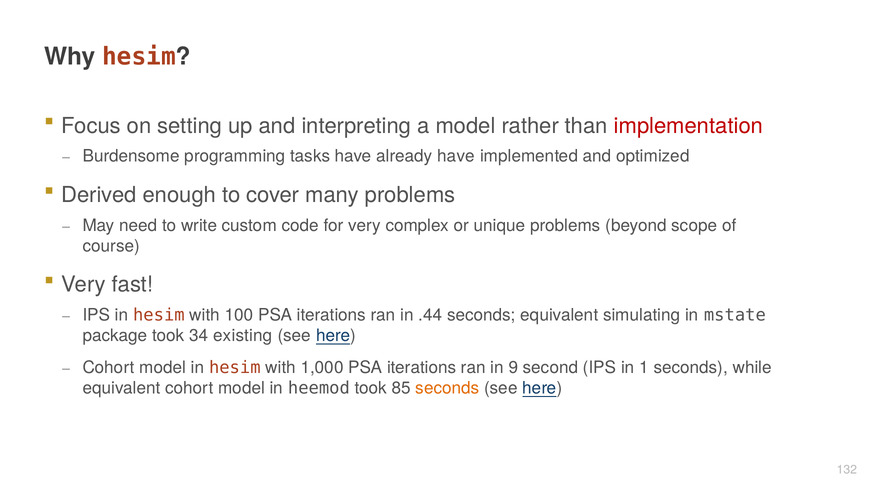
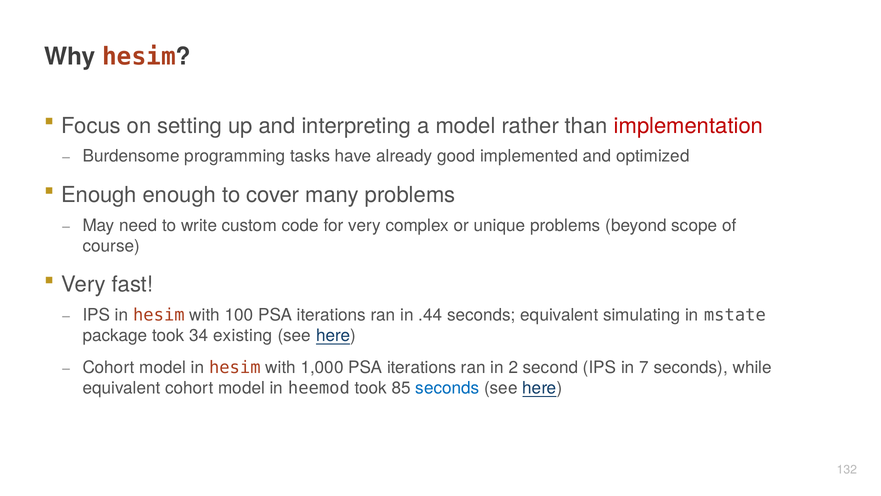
already have: have -> good (456, 156)
Derived: Derived -> Enough (99, 195)
9: 9 -> 2 (513, 367)
1: 1 -> 7 (644, 367)
seconds colour: orange -> blue (447, 388)
